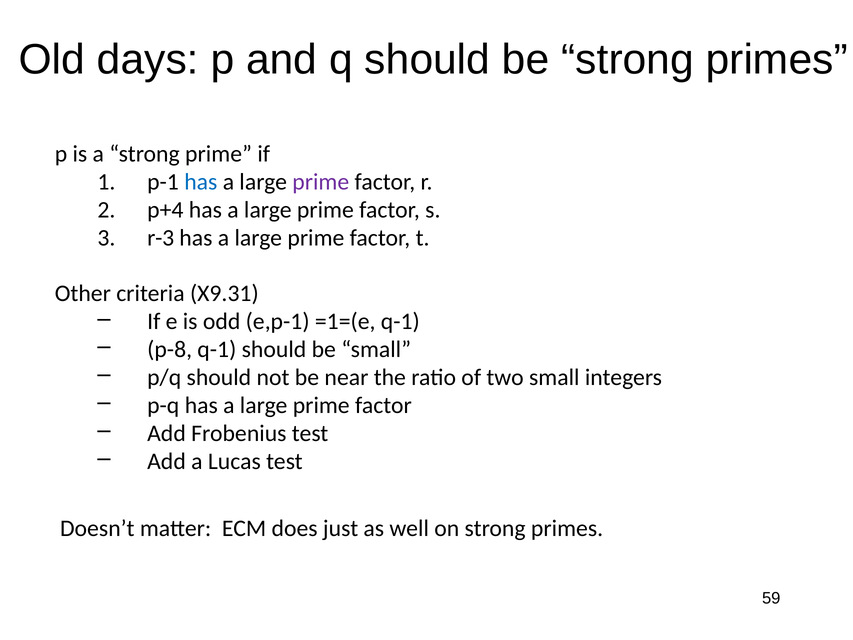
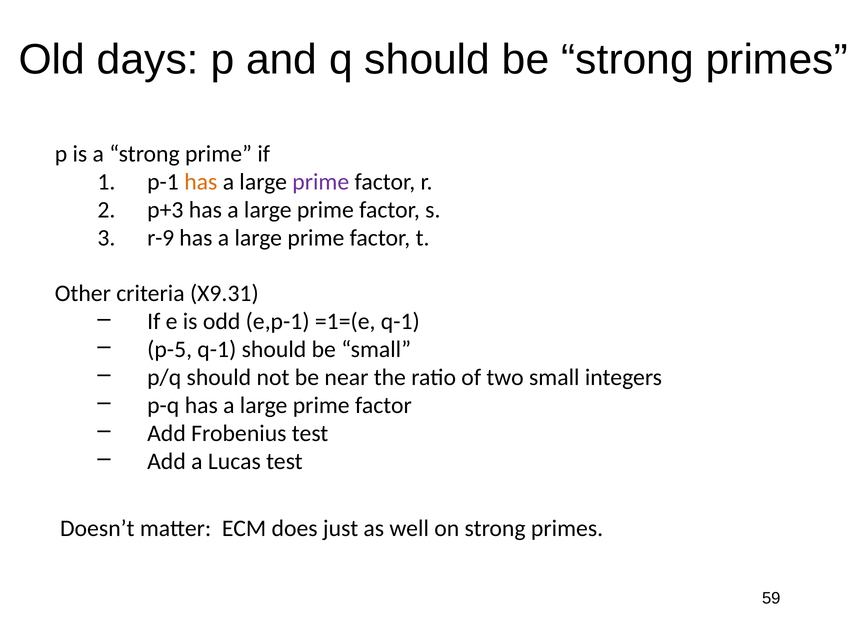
has colour: blue -> orange (201, 182)
p+4: p+4 -> p+3 (165, 210)
r-3: r-3 -> r-9 (161, 238)
p-8: p-8 -> p-5 (170, 349)
